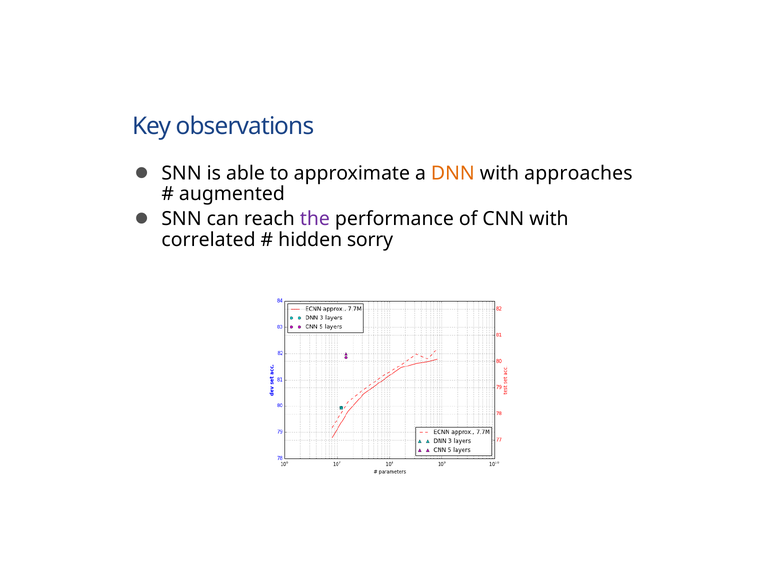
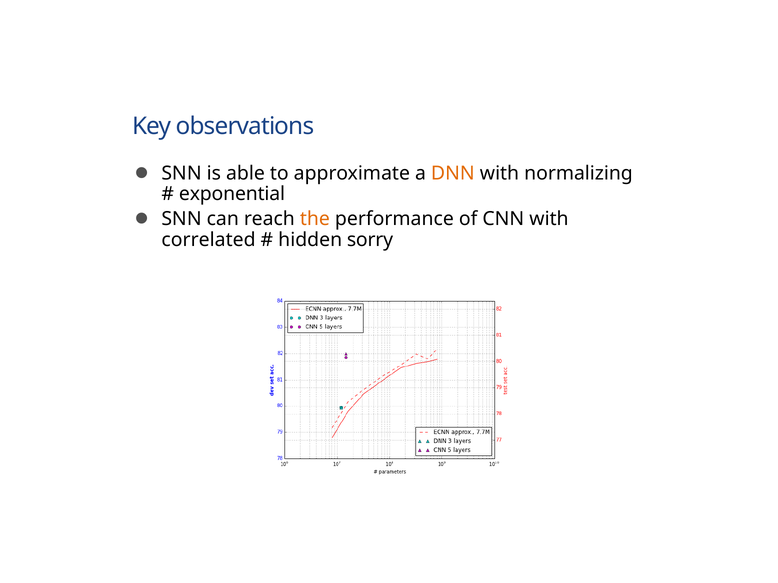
approaches: approaches -> normalizing (579, 173)
augmented: augmented -> exponential (232, 194)
the colour: purple -> orange (315, 219)
